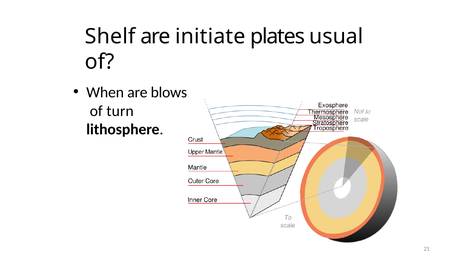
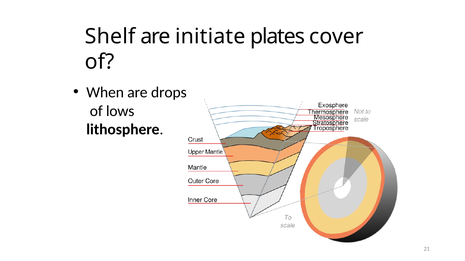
usual: usual -> cover (336, 36)
blows: blows -> drops (169, 93)
turn: turn -> lows (120, 111)
